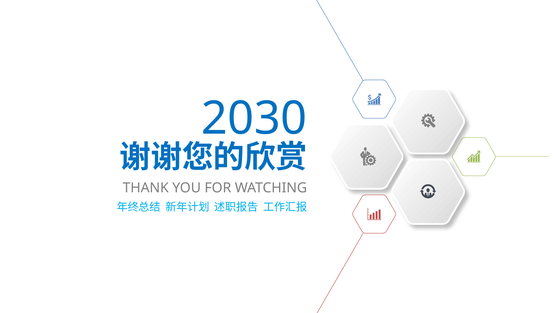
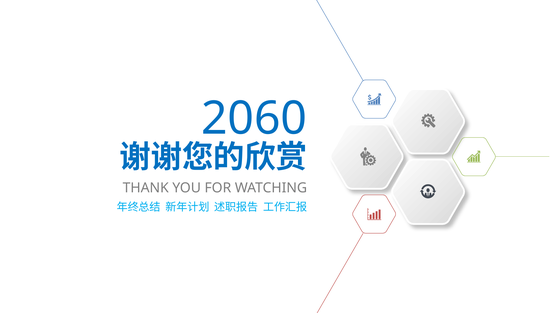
2030: 2030 -> 2060 (254, 118)
